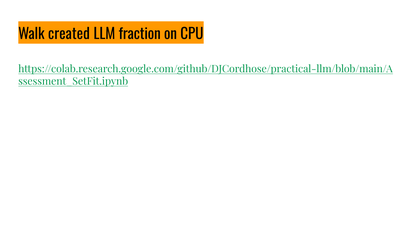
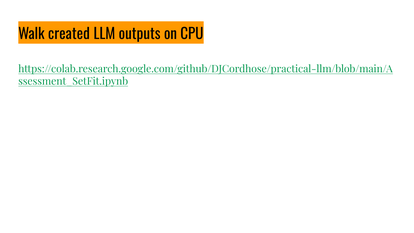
fraction: fraction -> outputs (140, 34)
